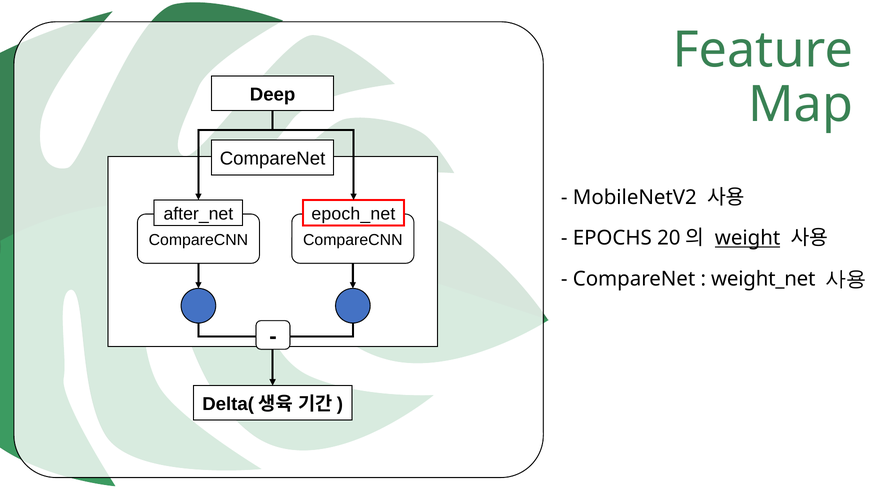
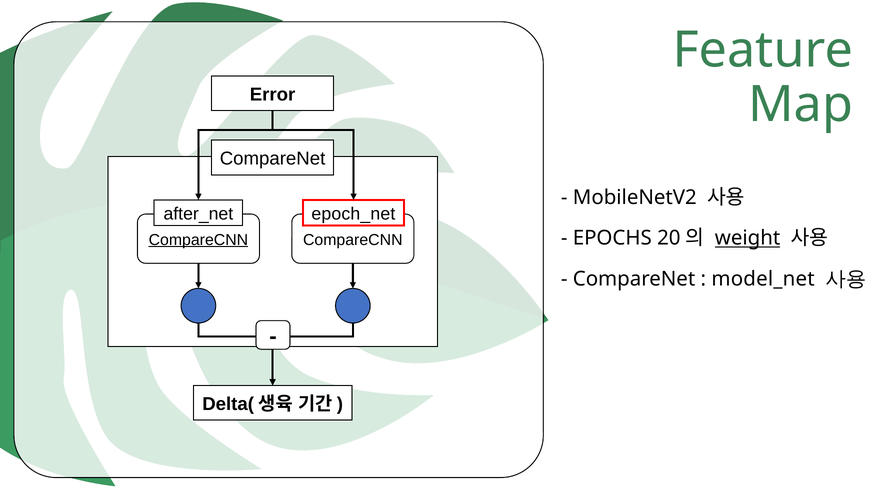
Deep: Deep -> Error (273, 95)
CompareCNN underline: none -> present (198, 240)
weight_net: weight_net -> model_net (763, 279)
